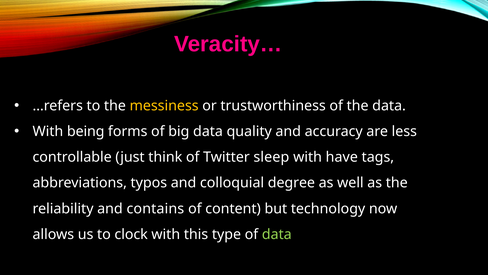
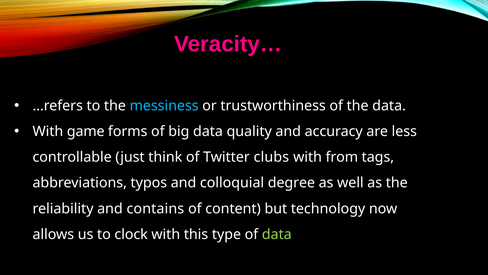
messiness colour: yellow -> light blue (164, 106)
being: being -> game (86, 131)
sleep: sleep -> clubs (271, 157)
have: have -> from (342, 157)
